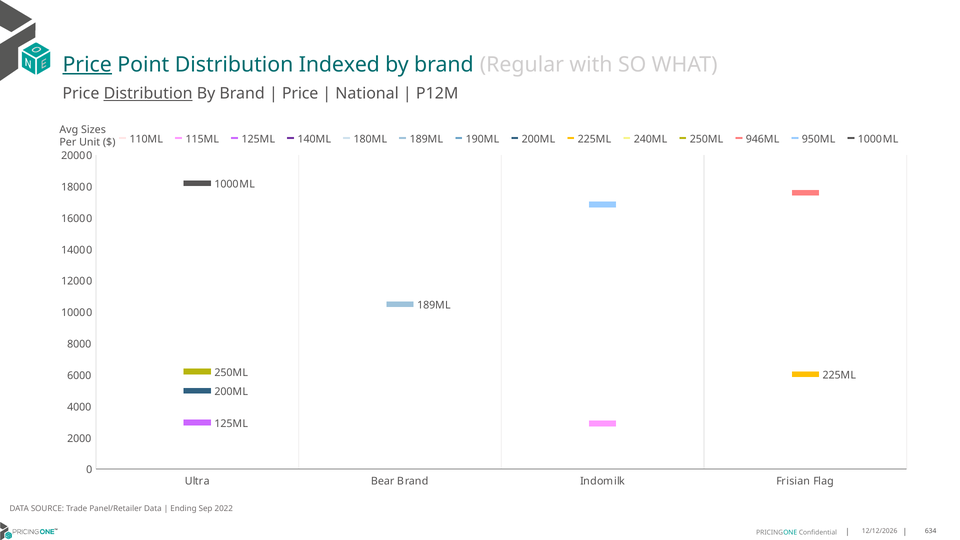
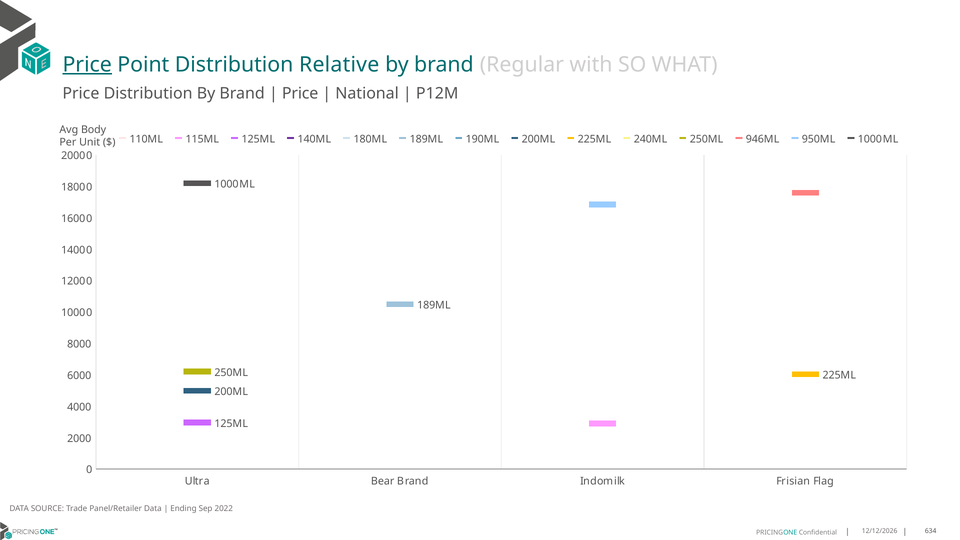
Indexed: Indexed -> Relative (339, 65)
Distribution underline: present -> none (148, 94)
Sizes: Sizes -> Body (94, 130)
